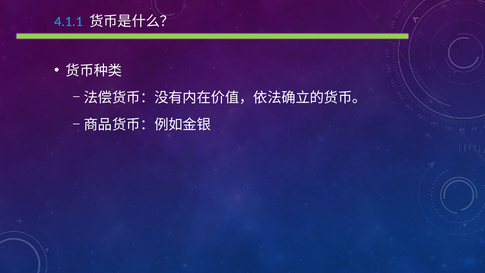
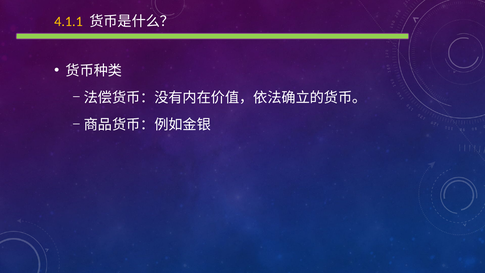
4.1.1 colour: light blue -> yellow (68, 22)
